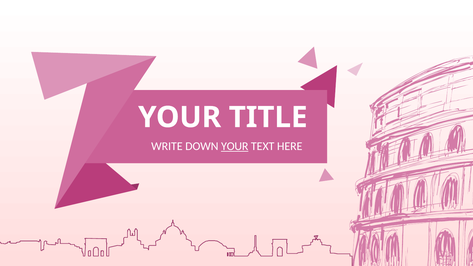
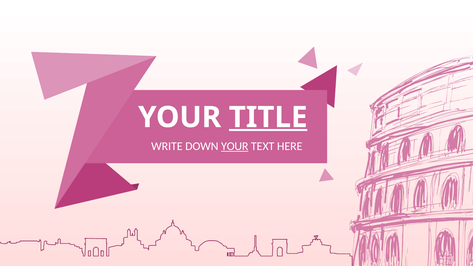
TITLE underline: none -> present (268, 117)
